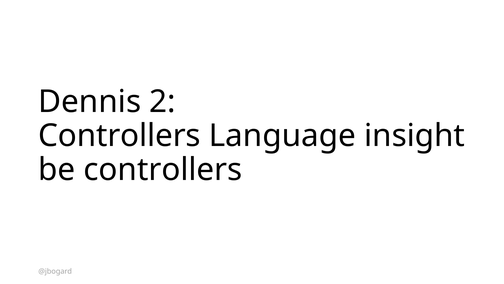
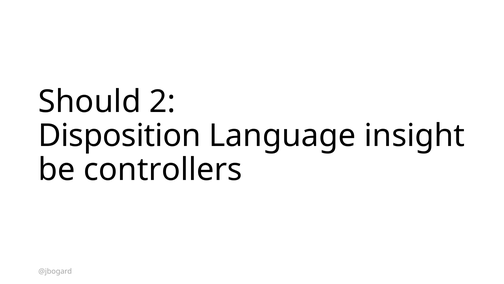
Dennis: Dennis -> Should (90, 101)
Controllers: Controllers -> Disposition (120, 135)
